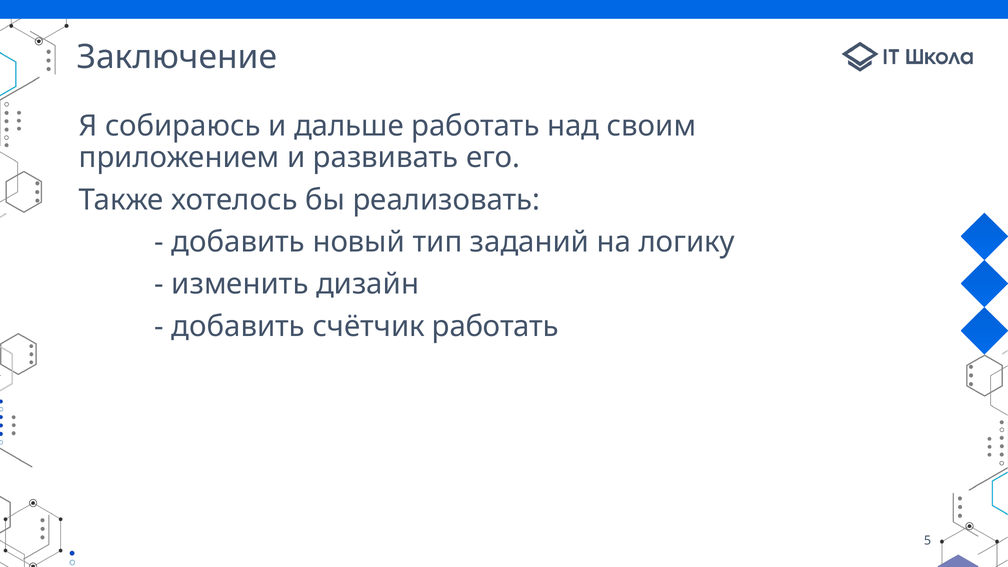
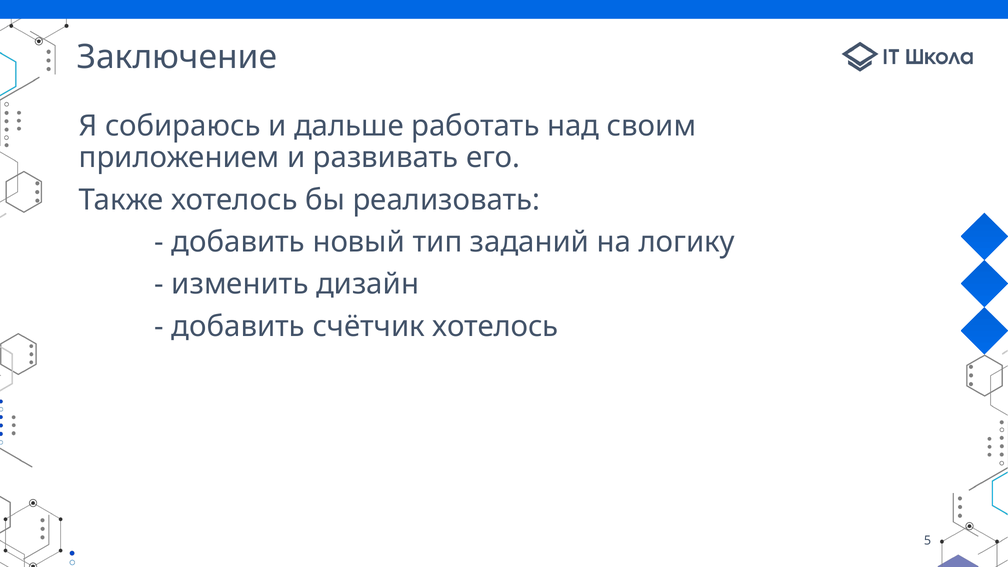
счётчик работать: работать -> хотелось (495, 326)
